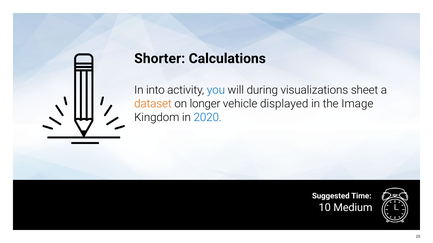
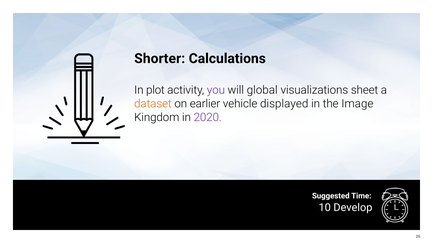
into: into -> plot (155, 90)
you colour: blue -> purple (216, 90)
during: during -> global (262, 90)
longer: longer -> earlier (205, 104)
2020 colour: blue -> purple (208, 118)
Medium: Medium -> Develop (353, 208)
